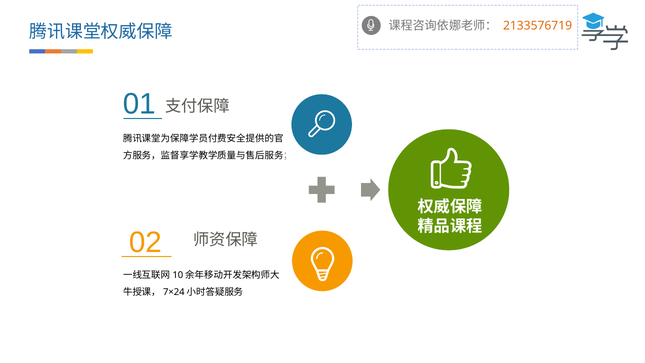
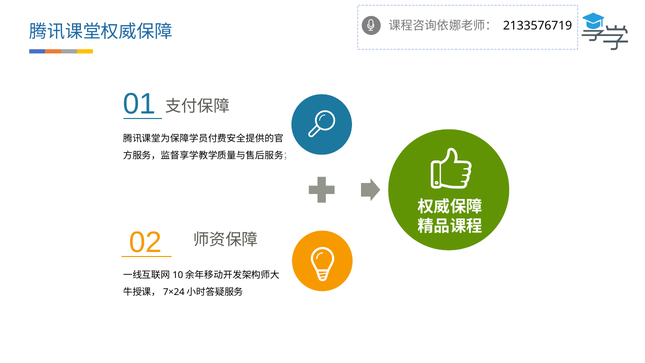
2133576719 colour: orange -> black (538, 26)
